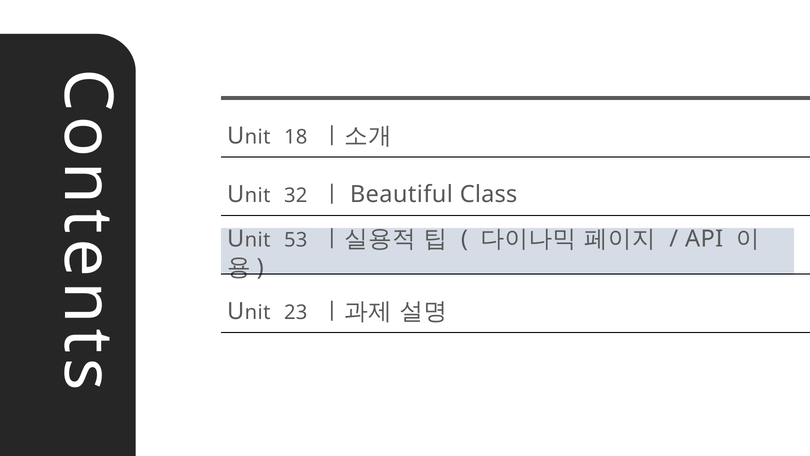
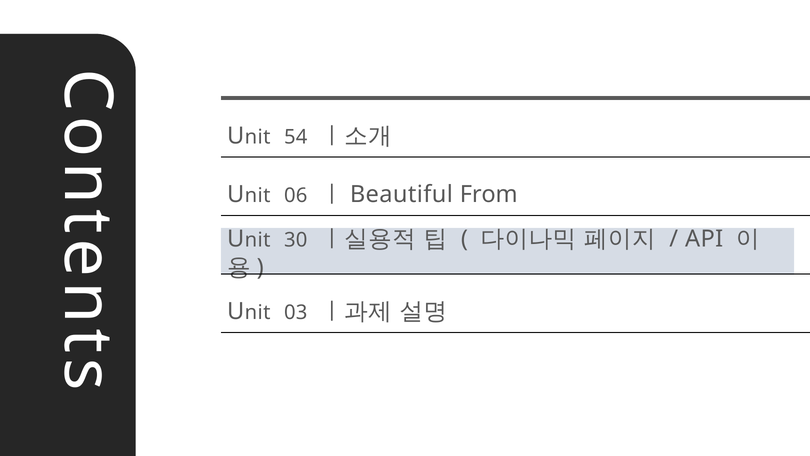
18: 18 -> 54 (296, 137)
32: 32 -> 06 (296, 195)
Class: Class -> From (489, 194)
53: 53 -> 30 (296, 240)
23: 23 -> 03 (296, 312)
